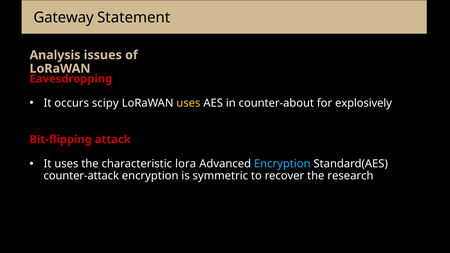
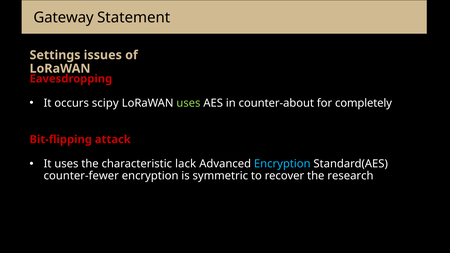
Analysis: Analysis -> Settings (55, 55)
uses colour: yellow -> light green (188, 103)
explosively: explosively -> completely (364, 103)
lora: lora -> lack (186, 164)
counter-attack: counter-attack -> counter-fewer (81, 176)
